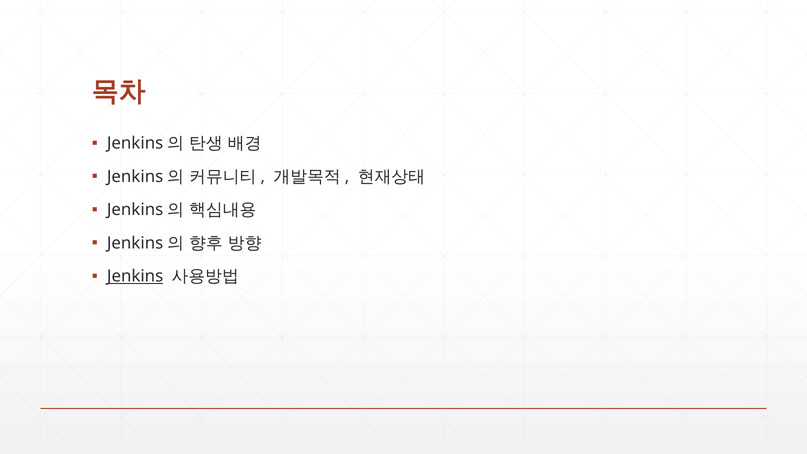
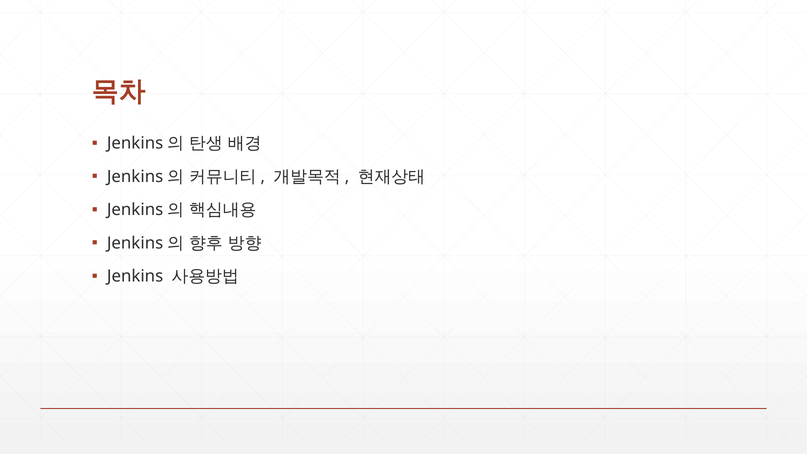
Jenkins underline: present -> none (135, 276)
